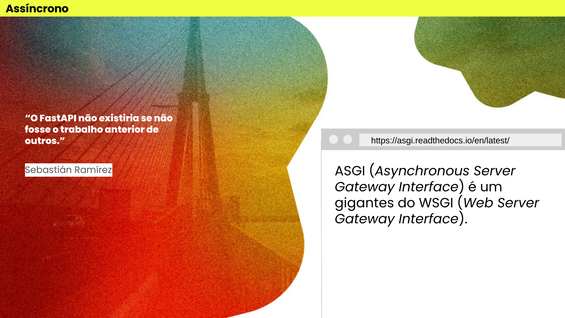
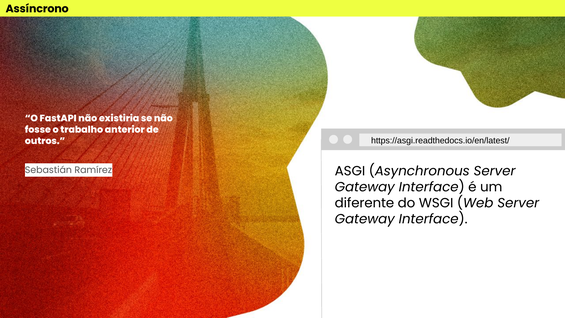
gigantes: gigantes -> diferente (364, 203)
